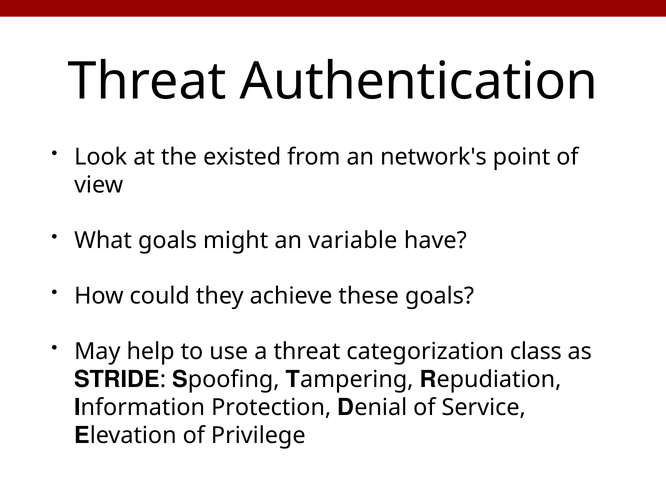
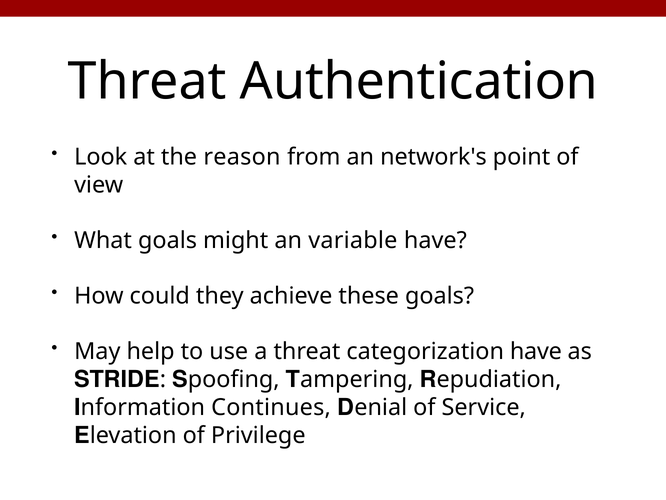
existed: existed -> reason (242, 157)
categorization class: class -> have (536, 351)
Protection: Protection -> Continues (271, 407)
